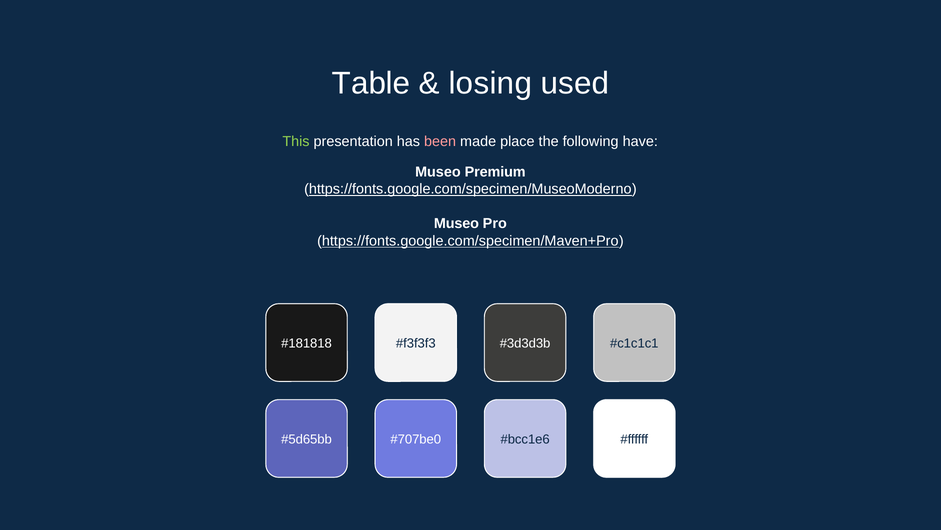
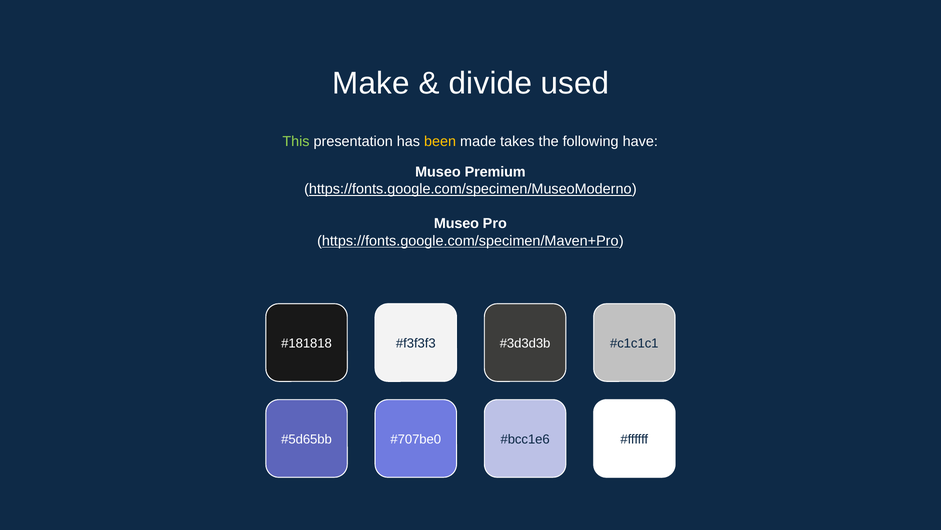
Table: Table -> Make (371, 83)
losing: losing -> divide (490, 83)
been colour: pink -> yellow (440, 141)
place: place -> takes (517, 141)
